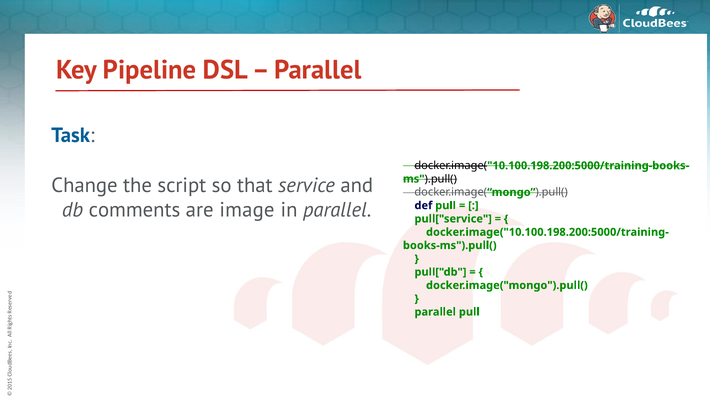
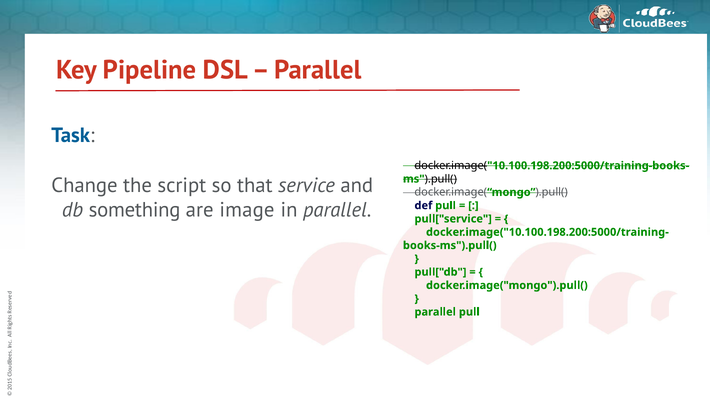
comments: comments -> something (135, 210)
